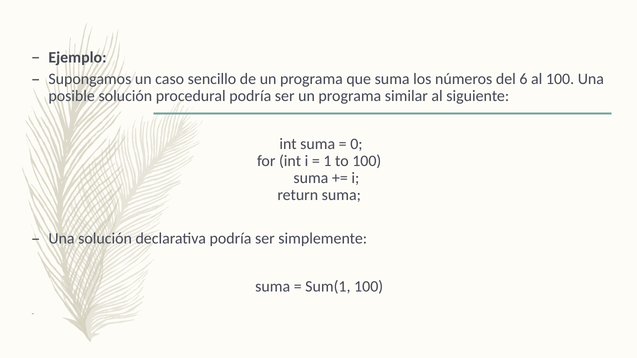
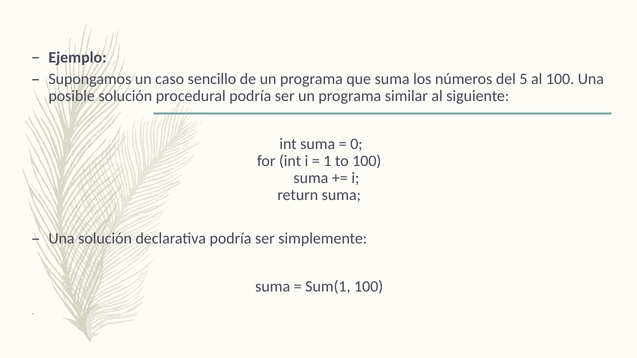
6: 6 -> 5 (523, 79)
